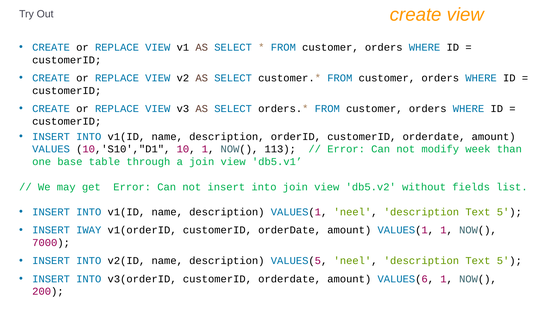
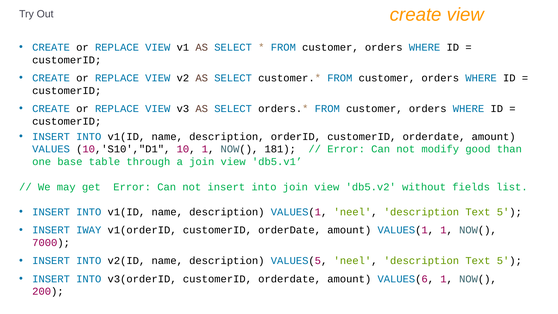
113: 113 -> 181 (280, 149)
week: week -> good (478, 149)
